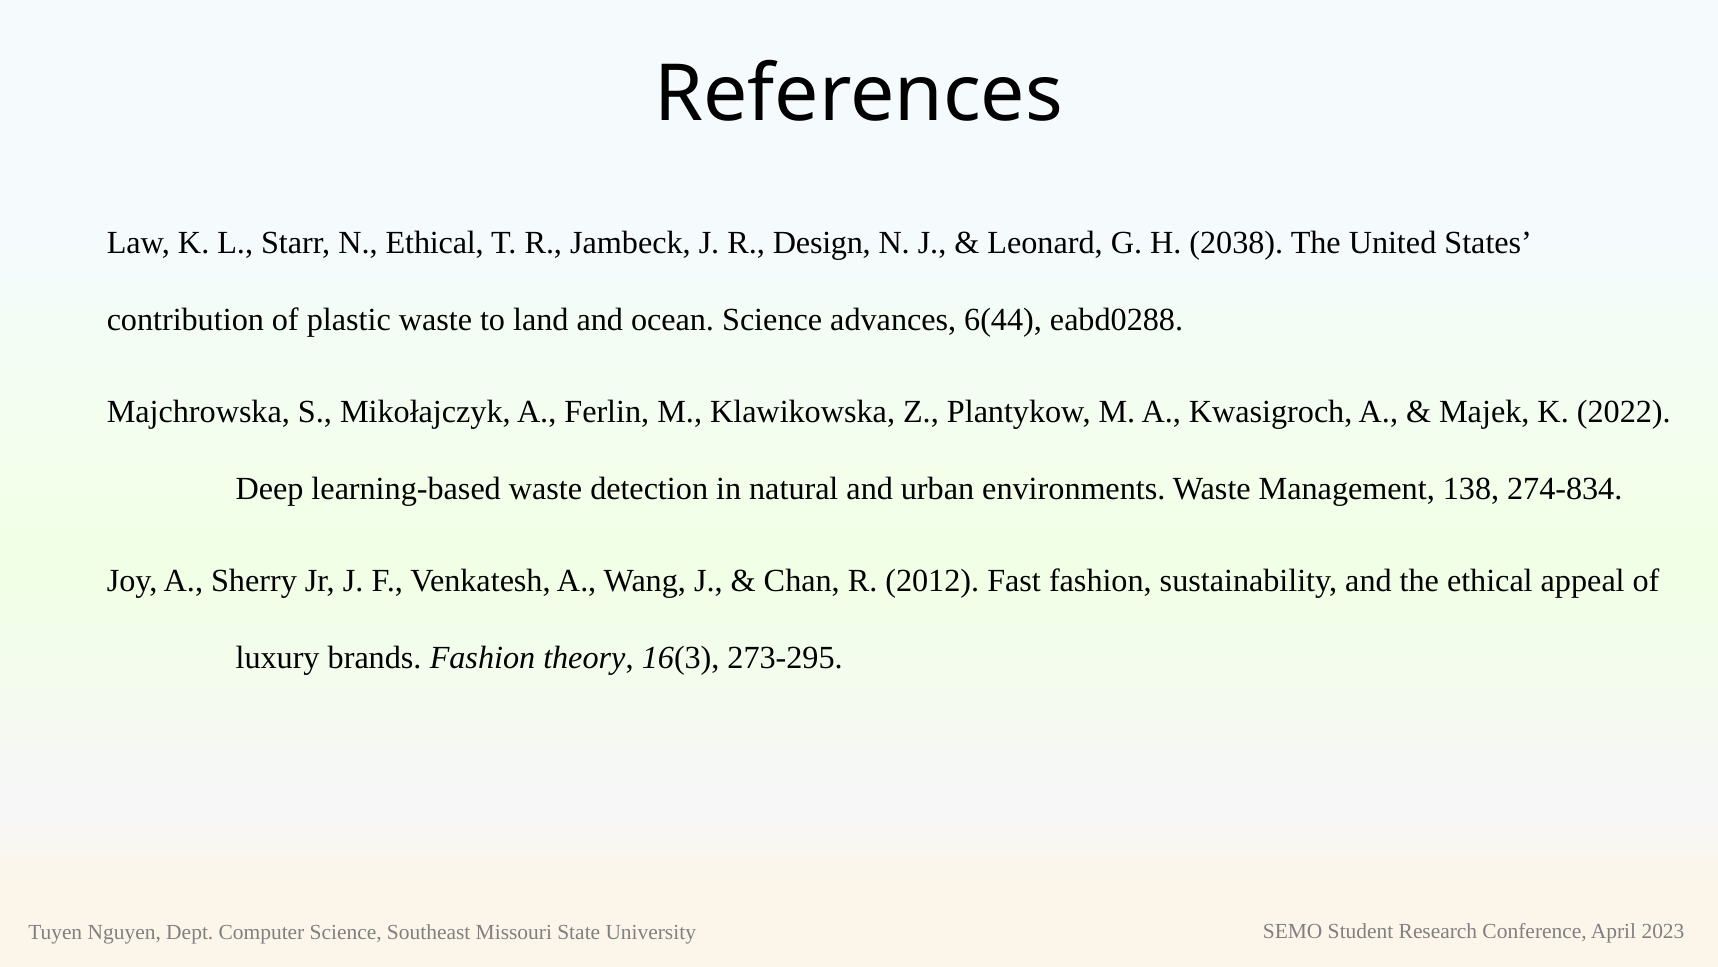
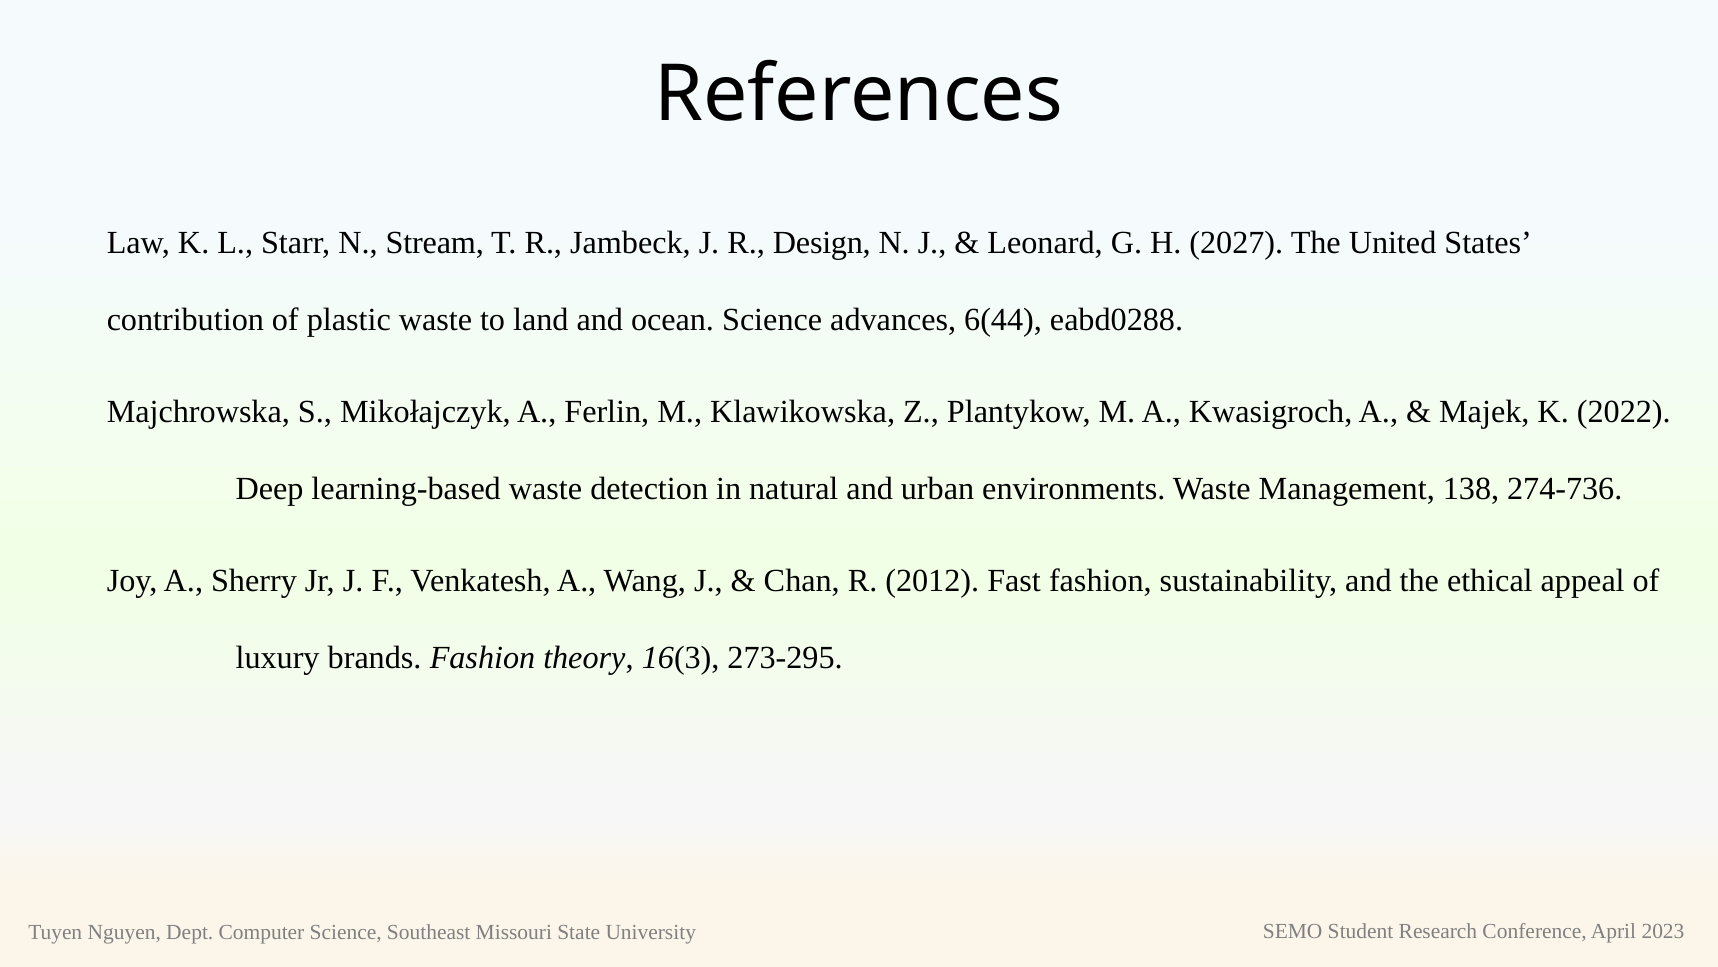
N Ethical: Ethical -> Stream (435, 243)
2038: 2038 -> 2027 (1236, 243)
274-834: 274-834 -> 274-736 (1565, 489)
